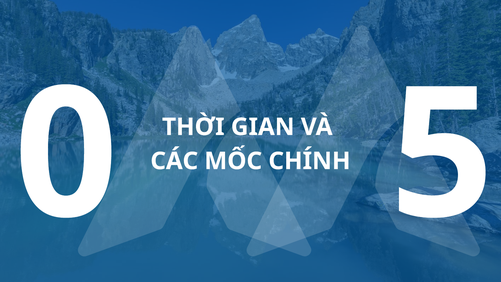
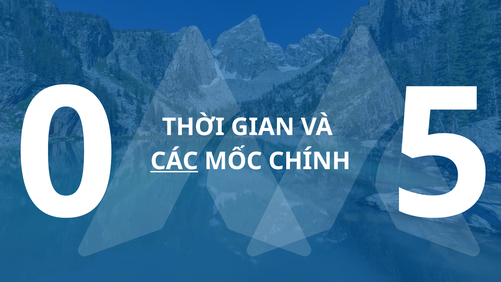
CÁC underline: none -> present (174, 161)
